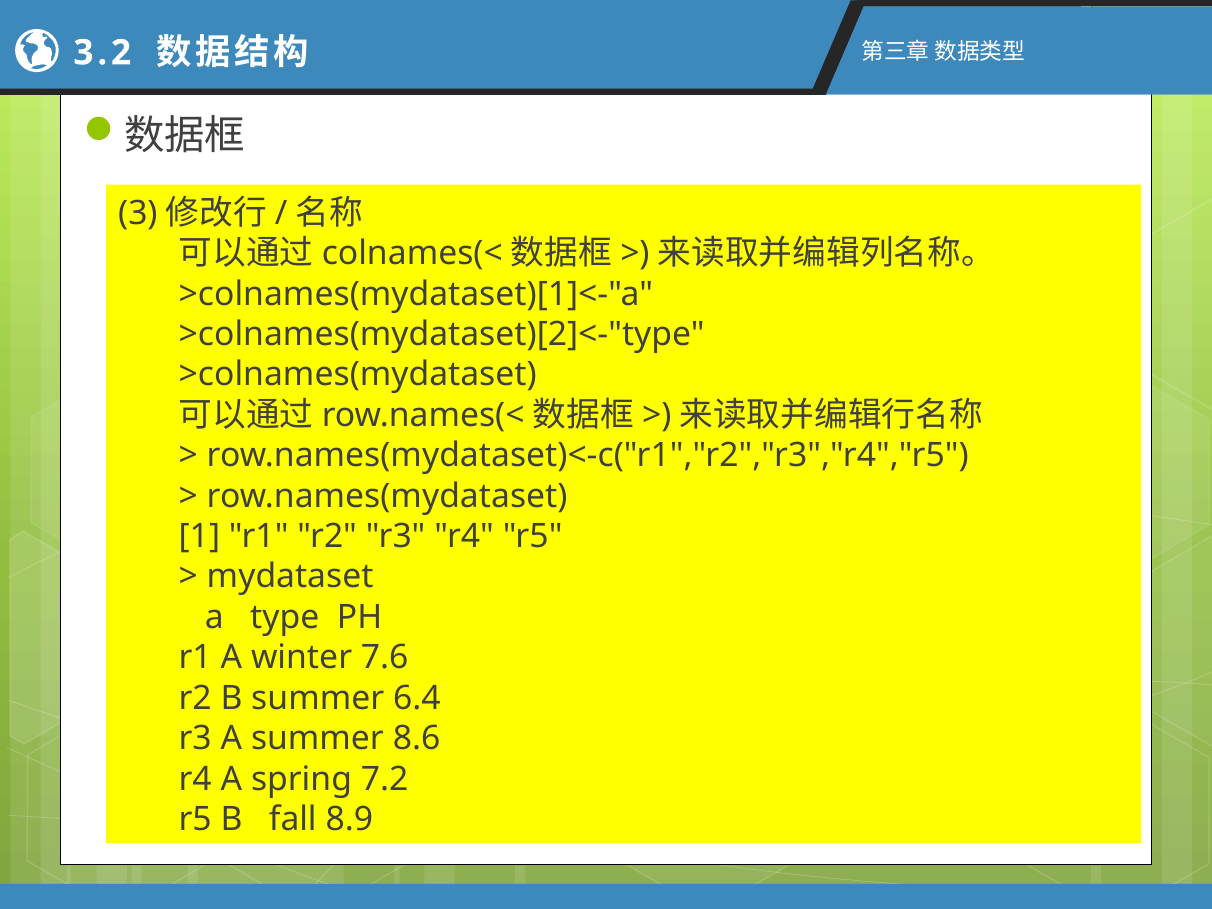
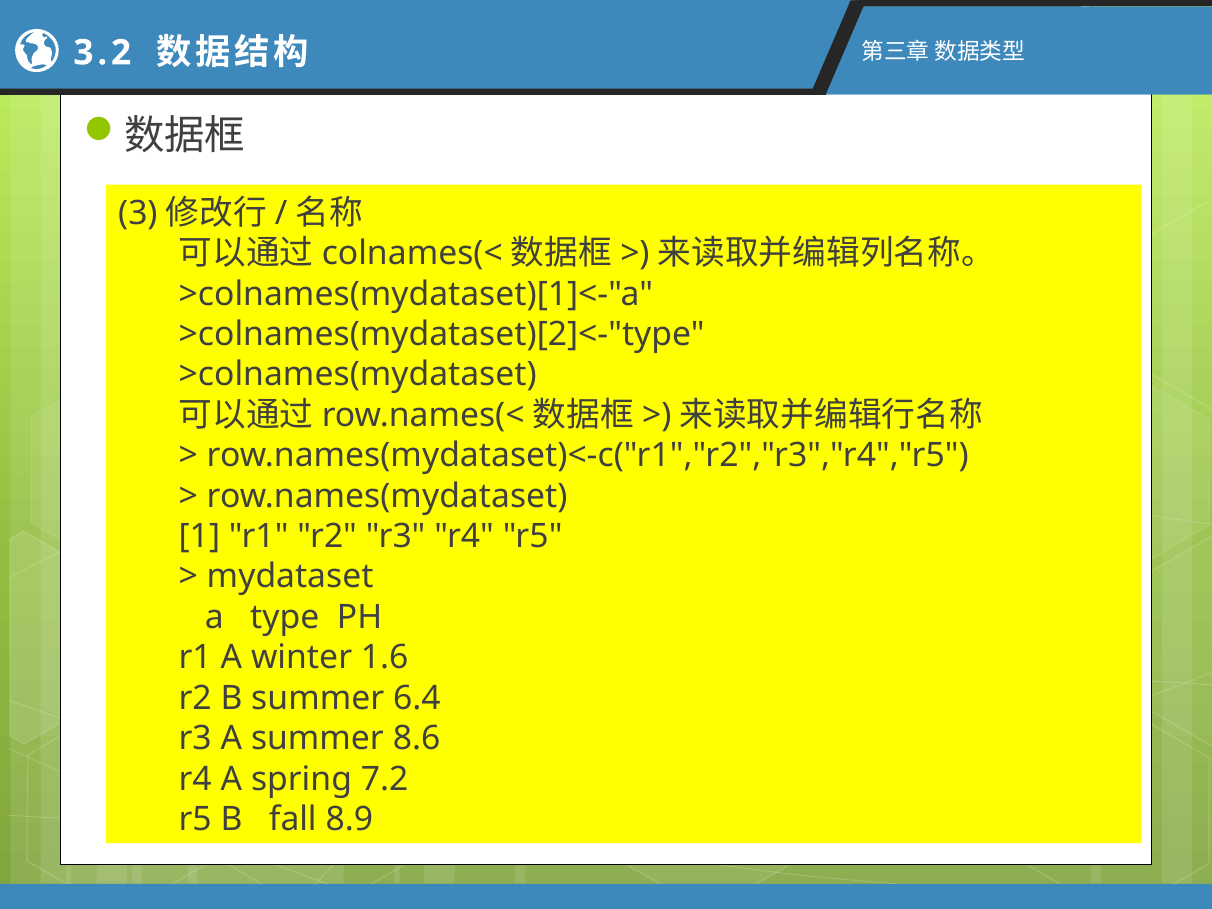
7.6: 7.6 -> 1.6 (385, 658)
